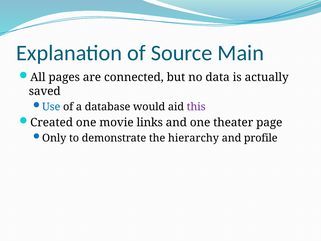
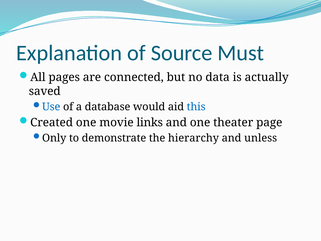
Main: Main -> Must (241, 53)
this colour: purple -> blue (196, 107)
profile: profile -> unless (261, 138)
